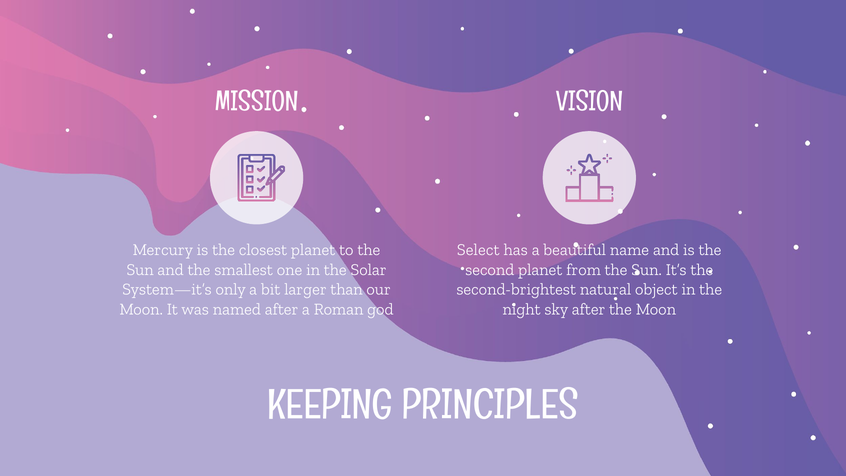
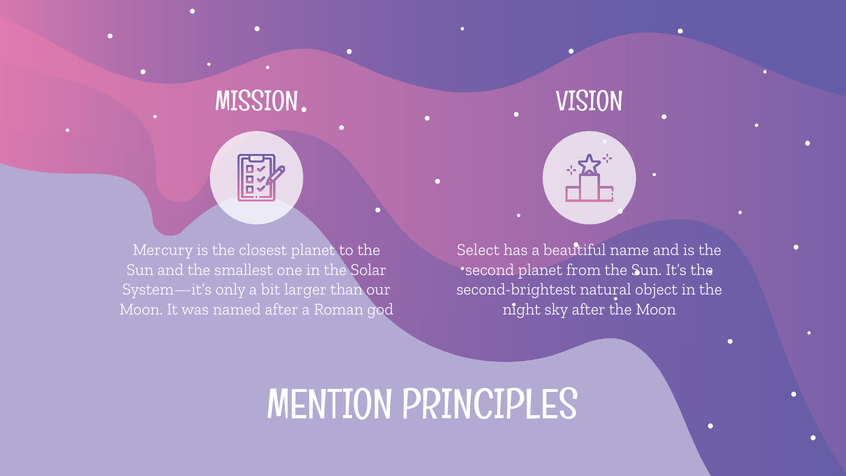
KEEPING: KEEPING -> MENTION (330, 404)
